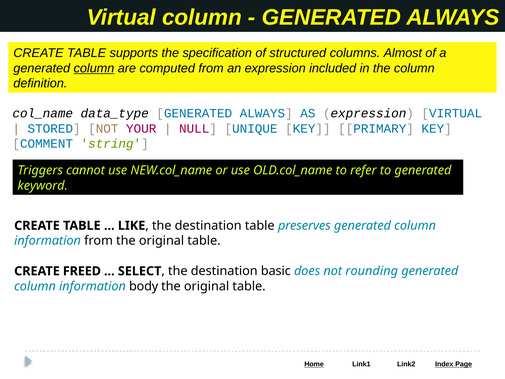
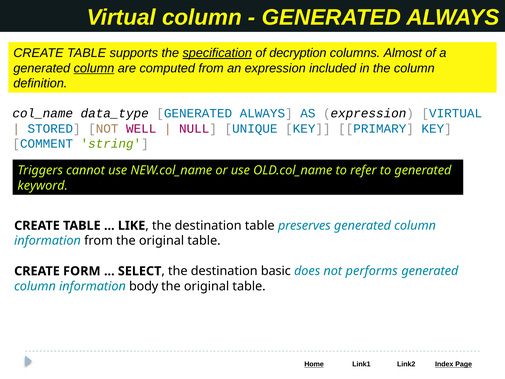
specification underline: none -> present (217, 53)
structured: structured -> decryption (298, 53)
YOUR: YOUR -> WELL (141, 128)
FREED: FREED -> FORM (82, 271)
rounding: rounding -> performs (372, 271)
